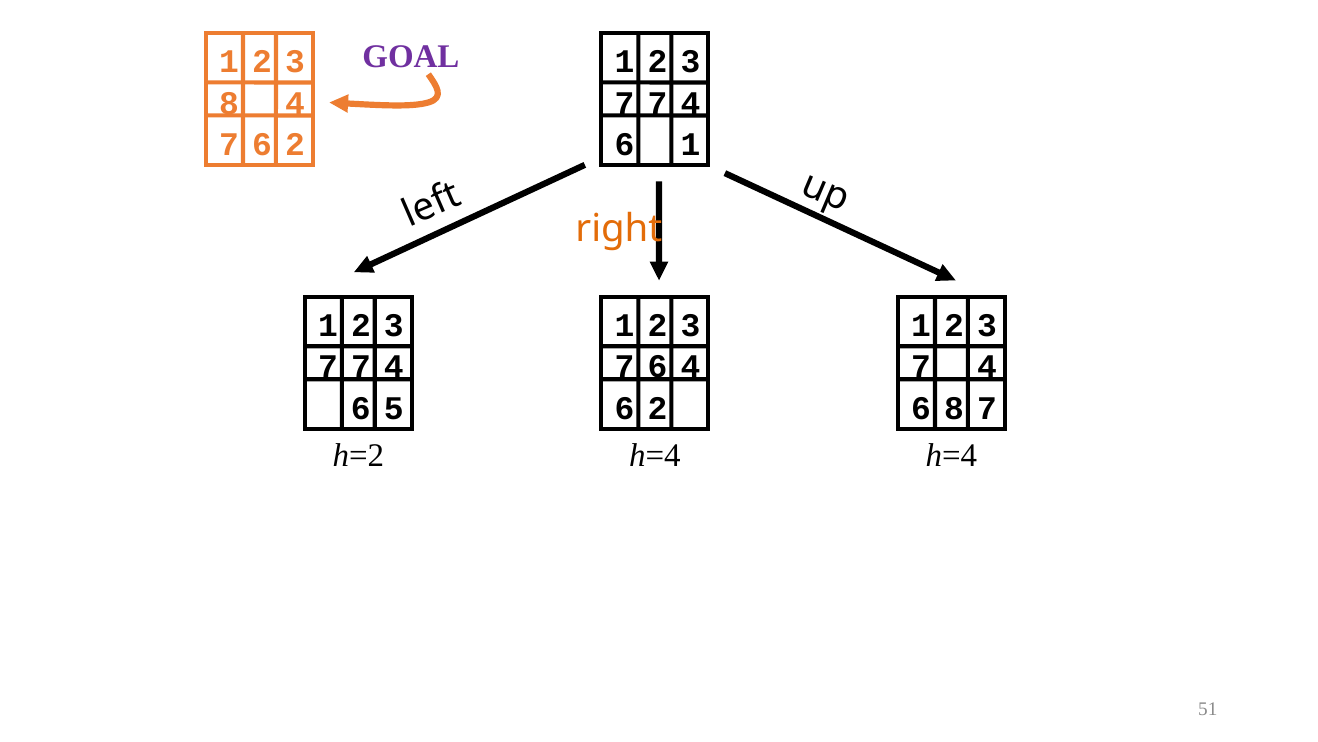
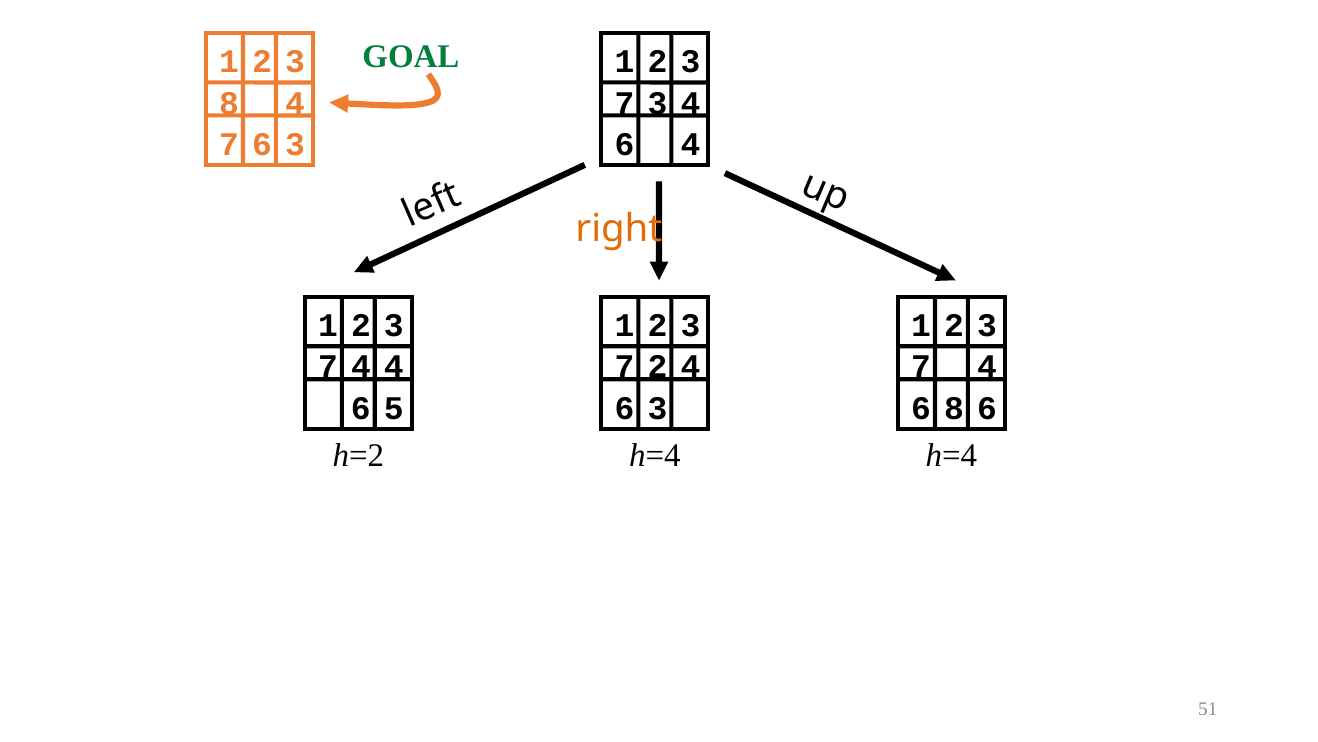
GOAL colour: purple -> green (411, 56)
7: 7 -> 3 (657, 103)
7 6 2: 2 -> 3 (295, 144)
1: 1 -> 4 (690, 144)
7: 7 -> 4 (361, 367)
6: 6 -> 2 (657, 367)
2: 2 -> 3 (657, 408)
6 7: 7 -> 6 (987, 408)
